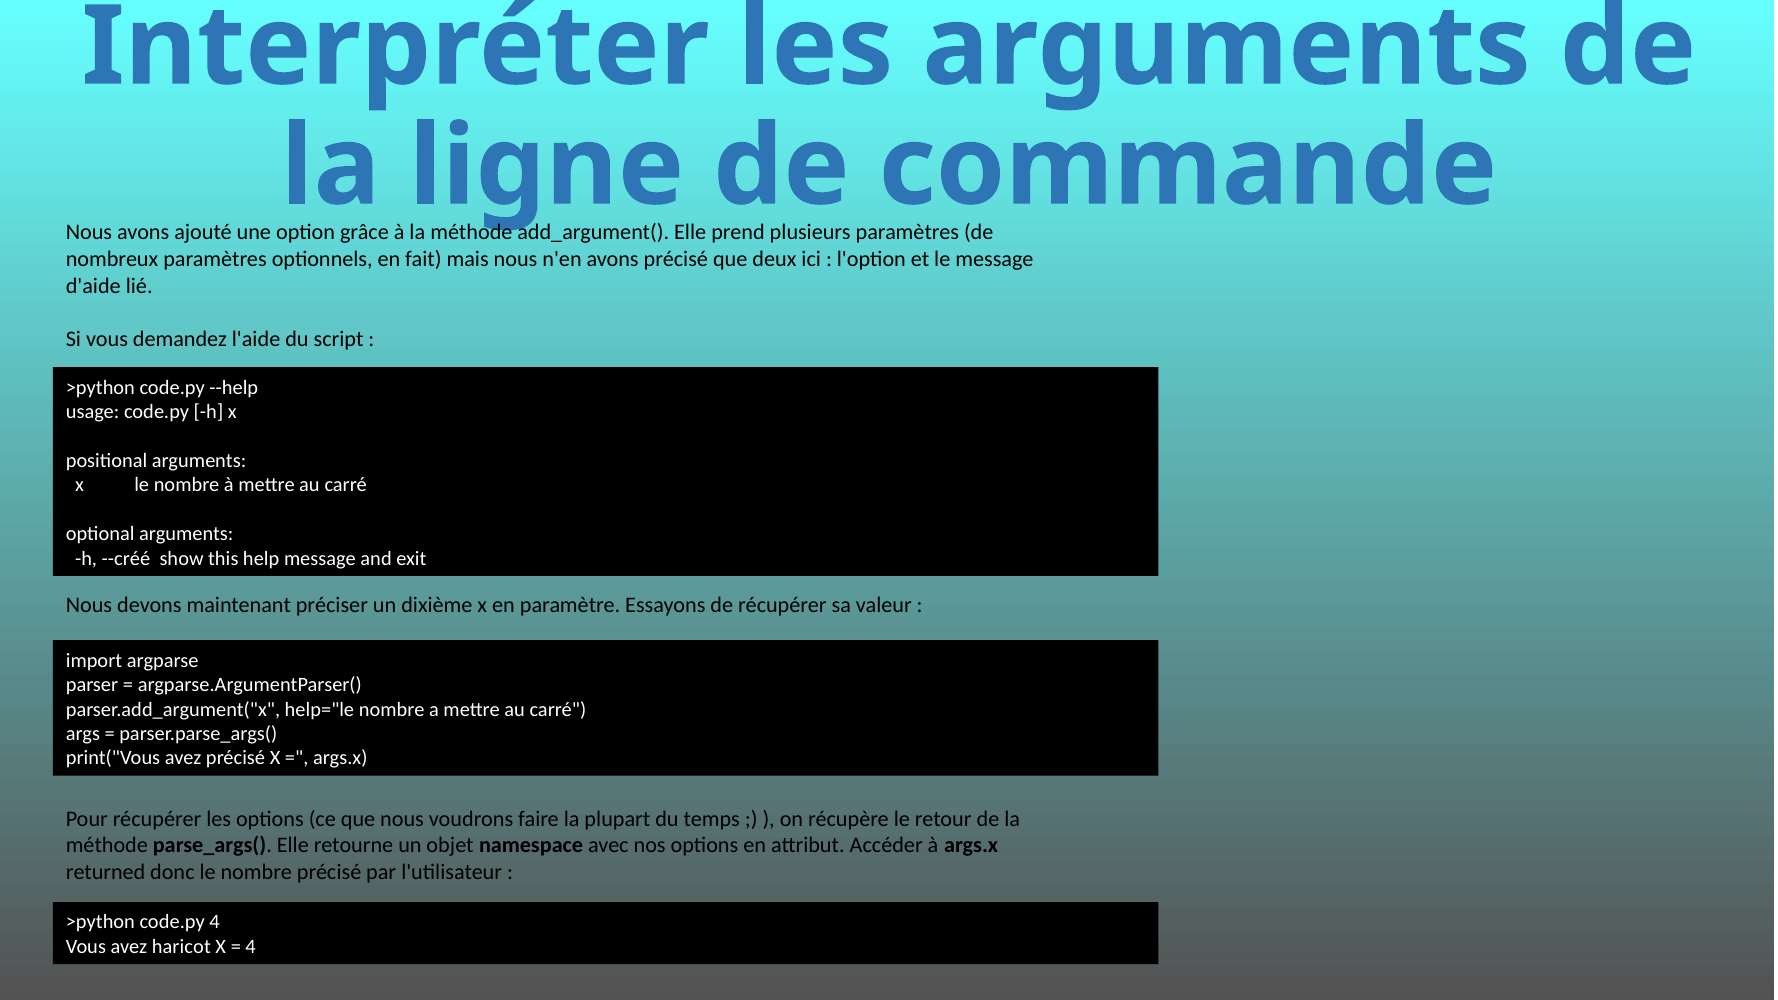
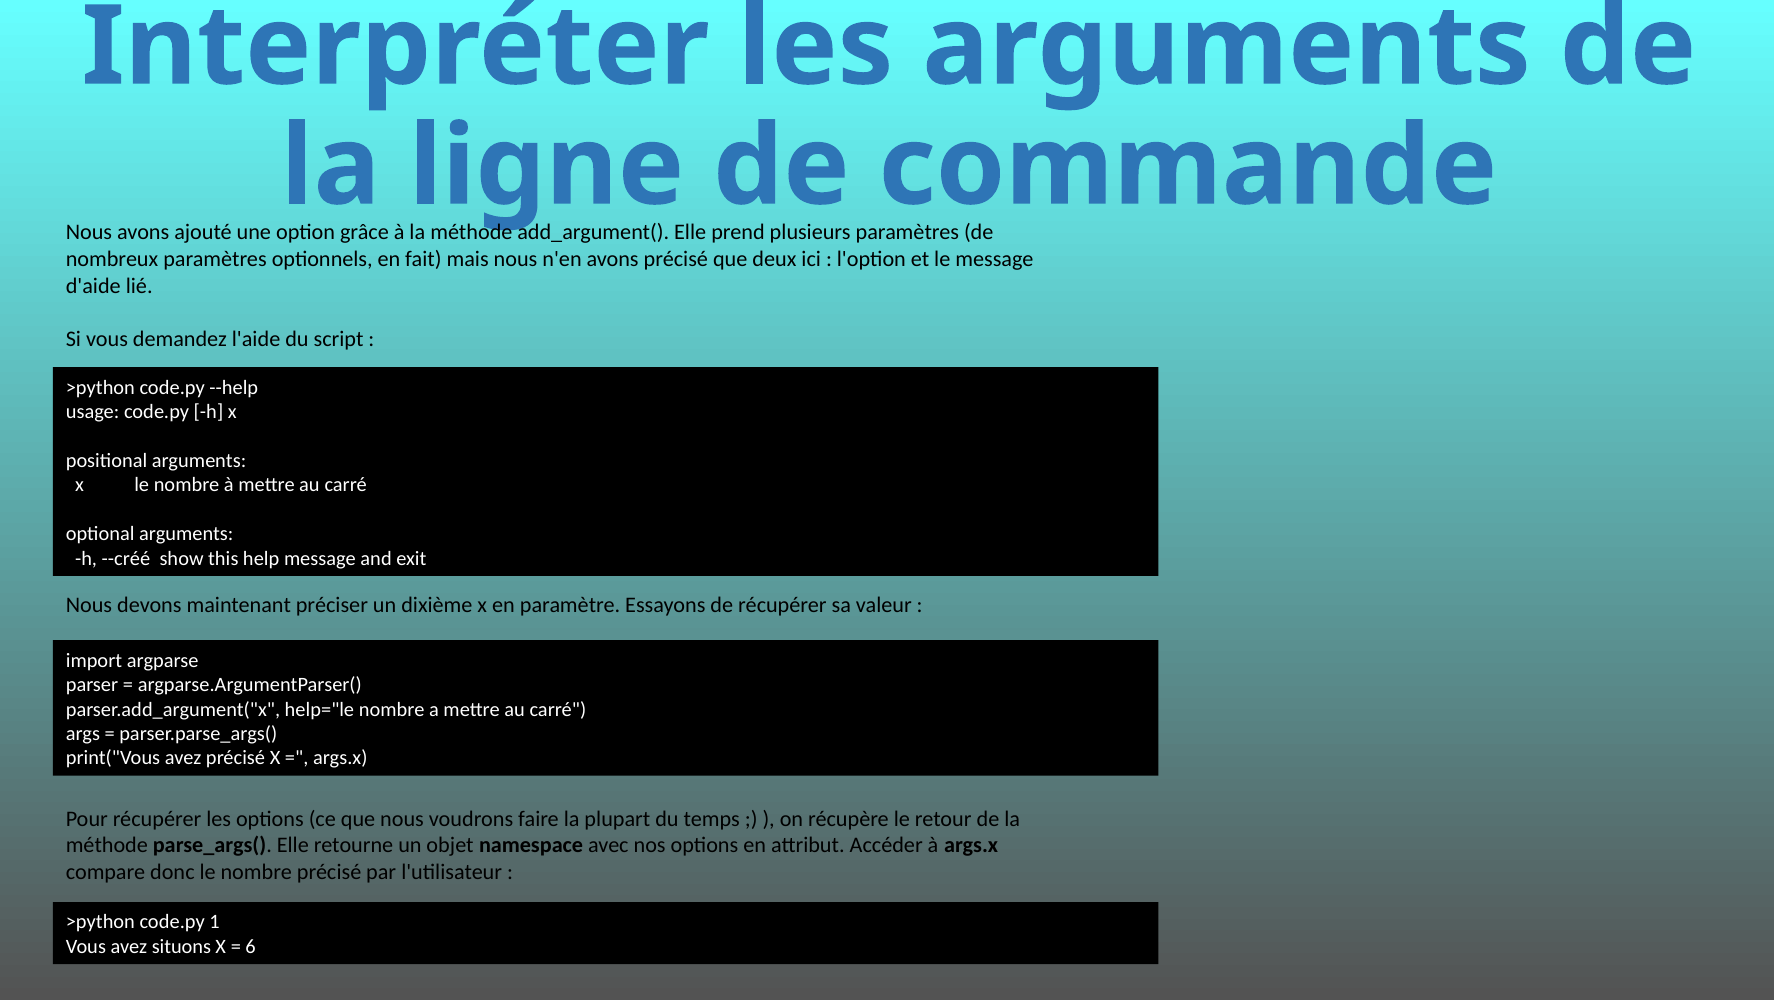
returned: returned -> compare (106, 872)
code.py 4: 4 -> 1 (214, 922)
haricot: haricot -> situons (181, 947)
4: 4 -> 6 (251, 947)
